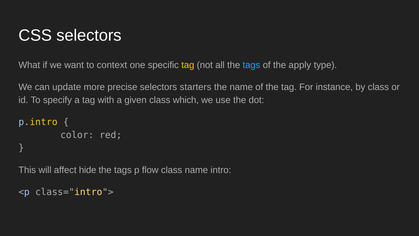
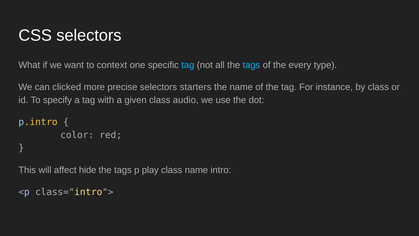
tag colour: yellow -> light blue (188, 65)
apply: apply -> every (300, 65)
update: update -> clicked (67, 87)
which: which -> audio (186, 100)
flow: flow -> play (150, 170)
